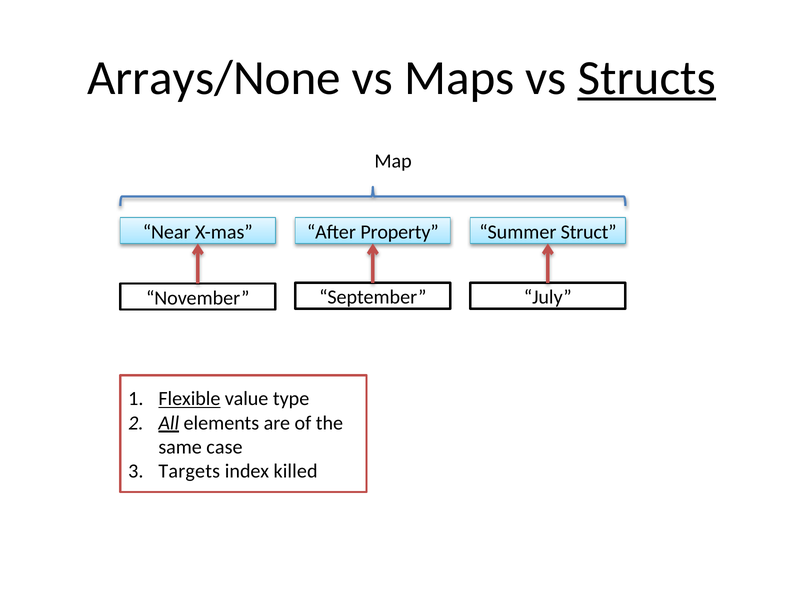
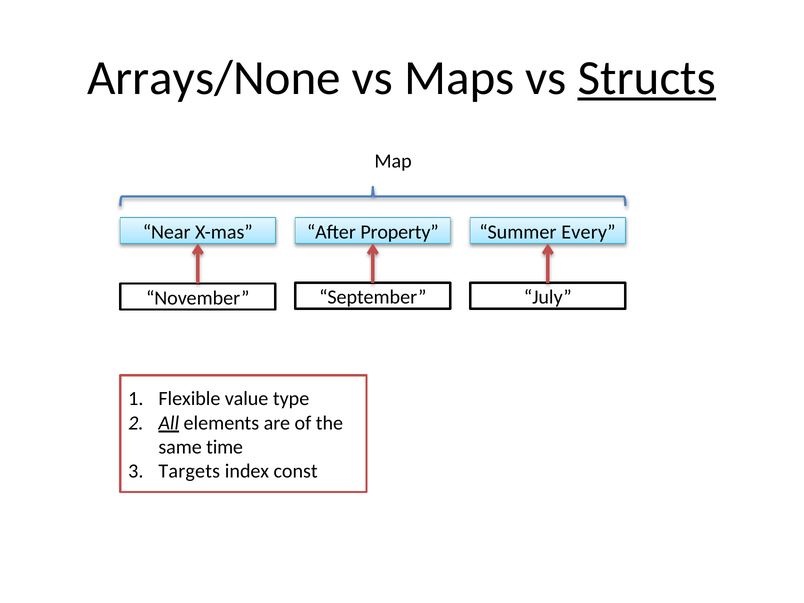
Struct: Struct -> Every (588, 232)
Flexible underline: present -> none (189, 399)
case: case -> time (225, 447)
killed: killed -> const (296, 471)
